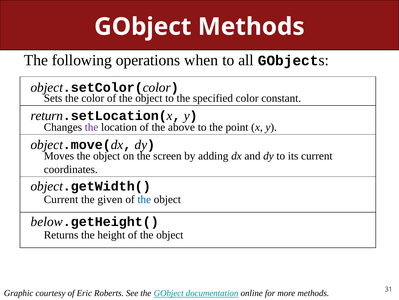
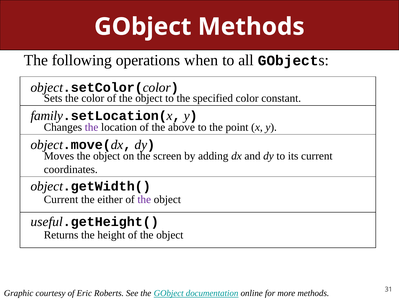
return: return -> family (47, 116)
given: given -> either (110, 199)
the colour: blue -> purple (144, 199)
below: below -> useful (47, 221)
